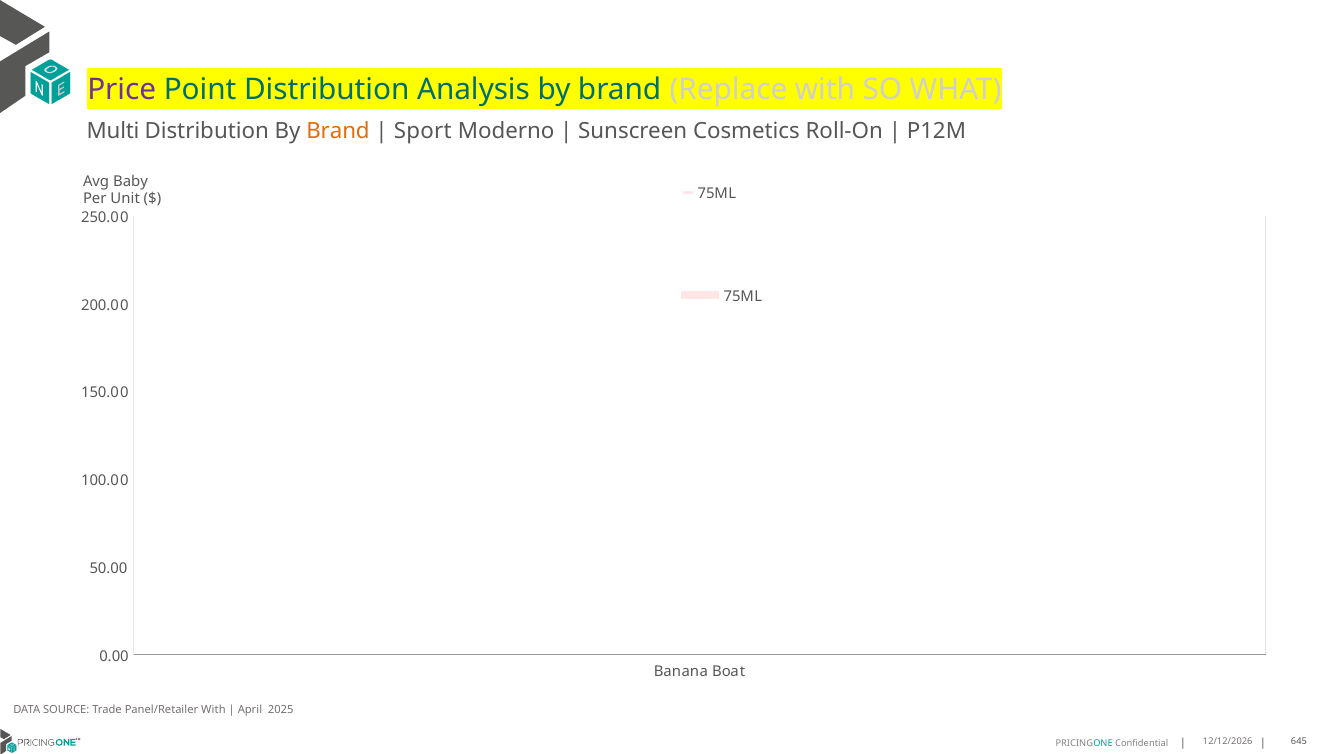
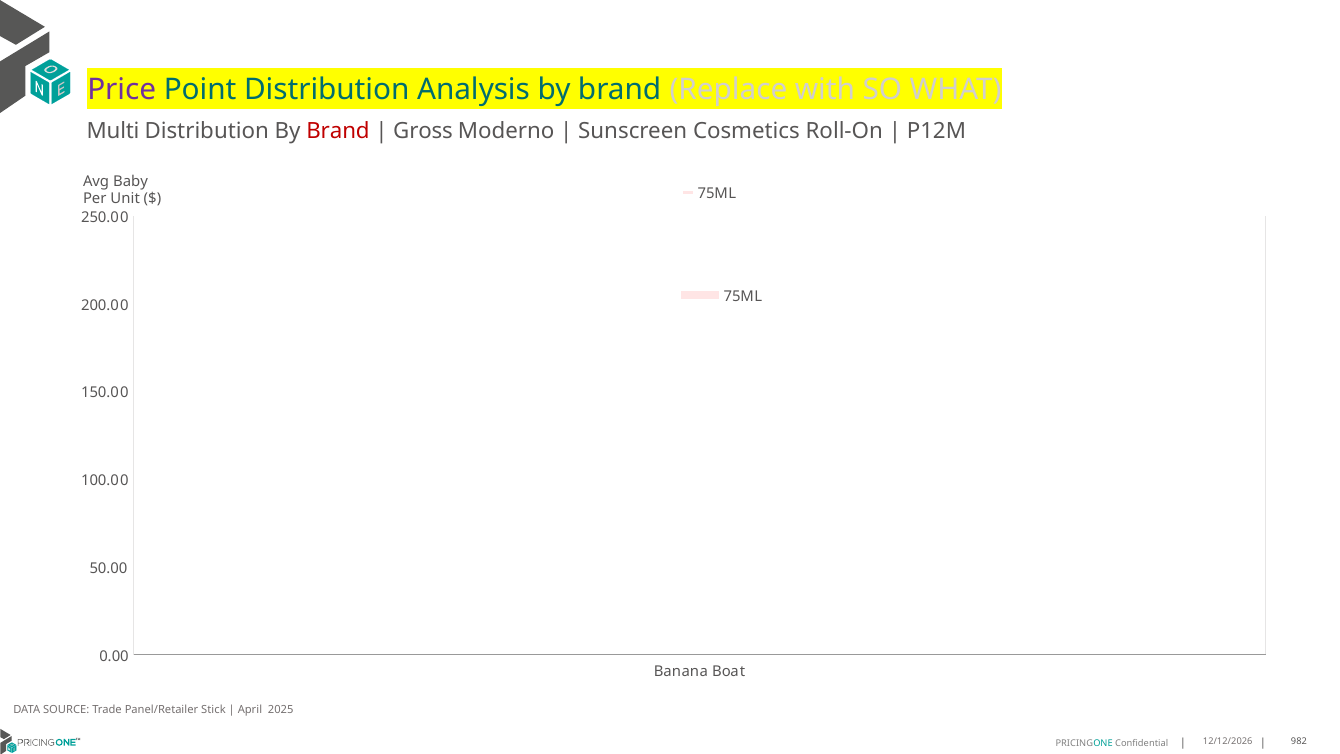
Brand colour: orange -> red (338, 131)
Sport: Sport -> Gross (423, 131)
Panel/Retailer With: With -> Stick (213, 710)
645: 645 -> 982 (1299, 741)
